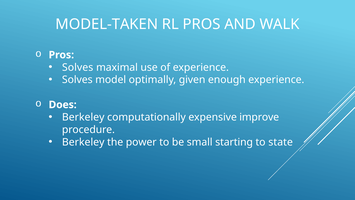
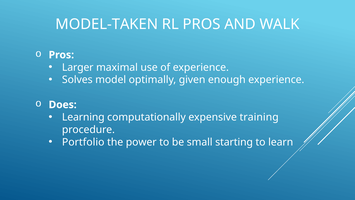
Solves: Solves -> Larger (78, 67)
Berkeley: Berkeley -> Learning (83, 117)
improve: improve -> training (259, 117)
Berkeley: Berkeley -> Portfolio (83, 142)
state: state -> learn (281, 142)
